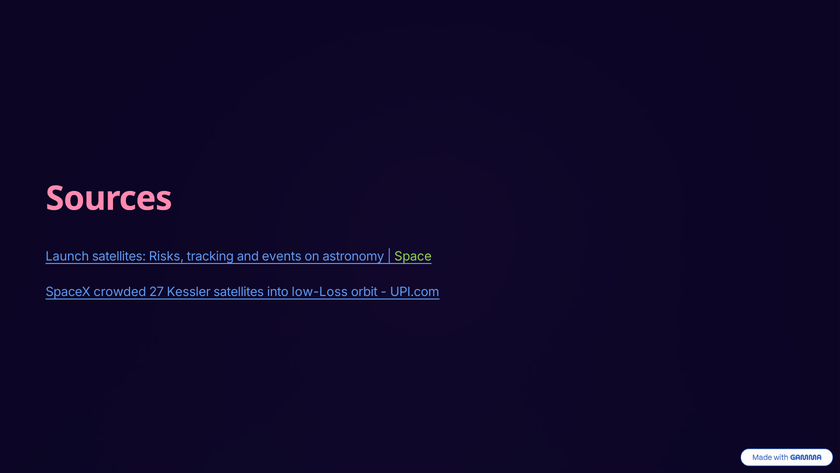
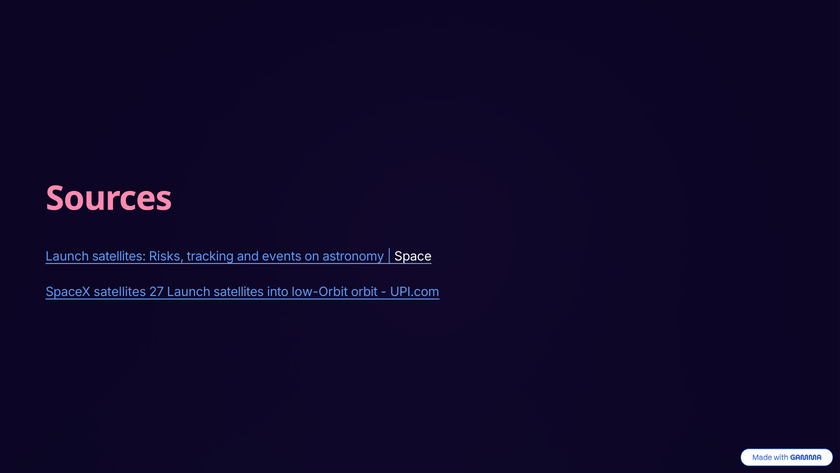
Space colour: light green -> white (413, 256)
SpaceX crowded: crowded -> satellites (120, 292)
27 Kessler: Kessler -> Launch (189, 292)
low-Loss: low-Loss -> low-Orbit (320, 292)
